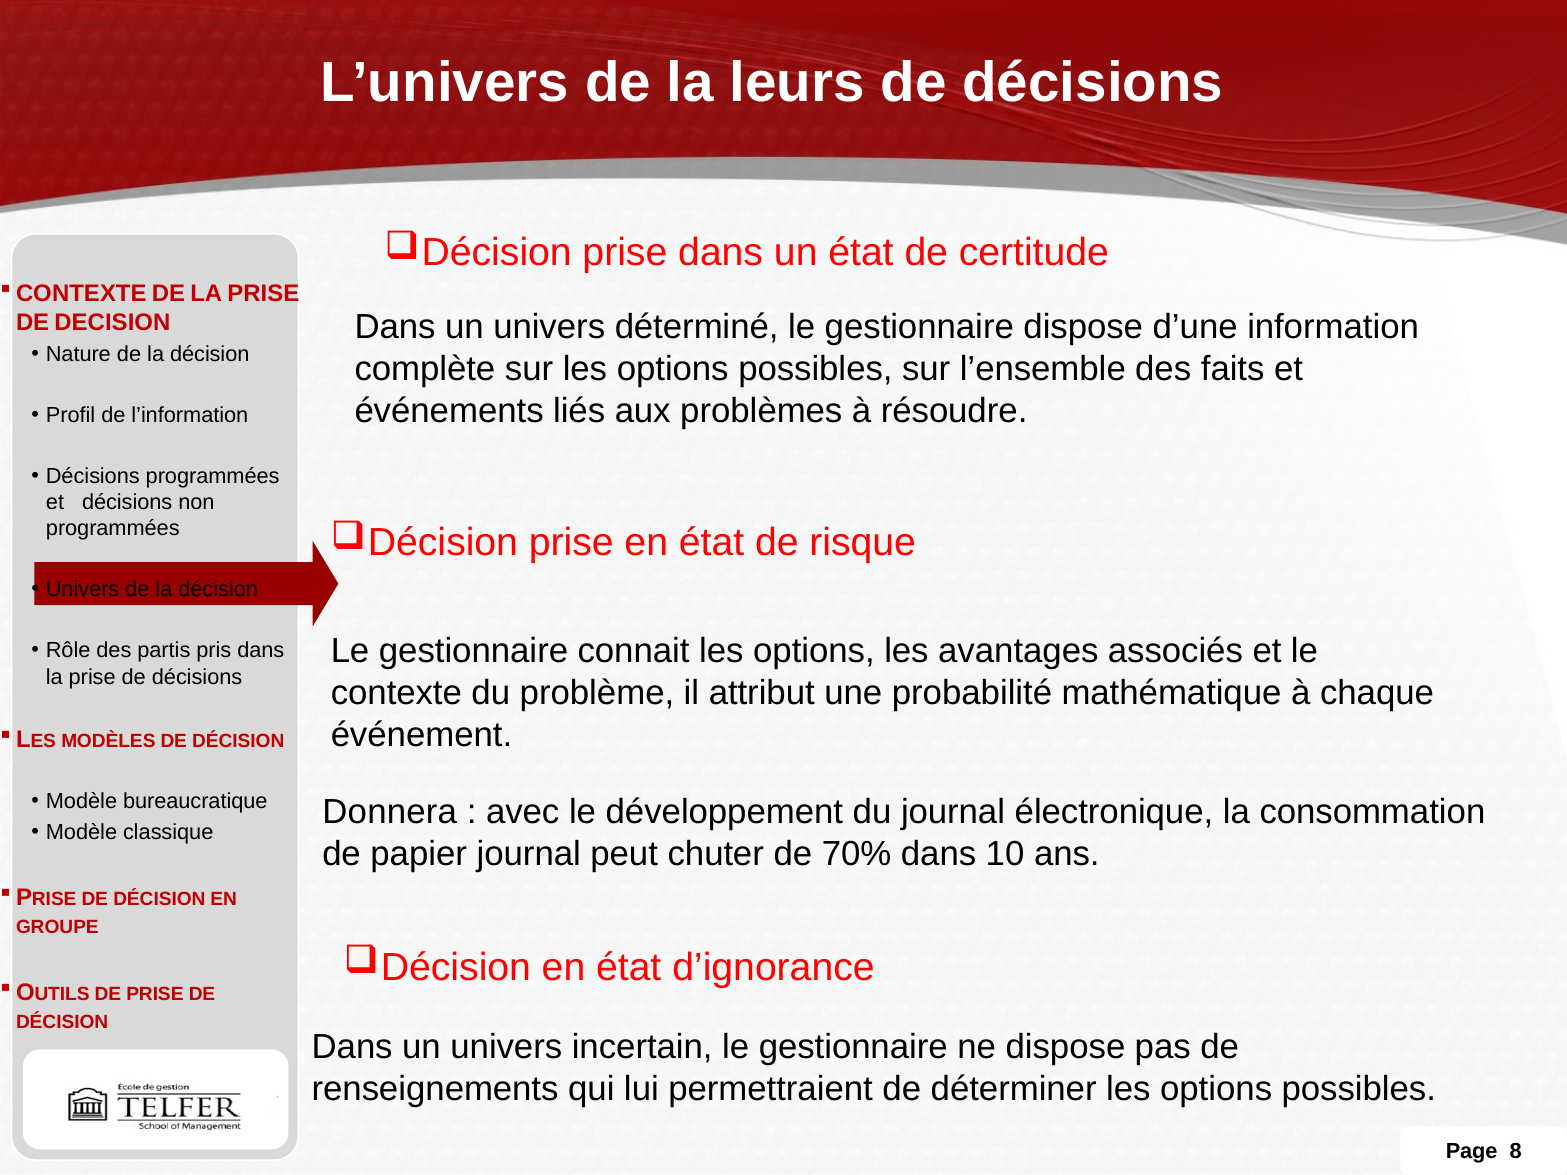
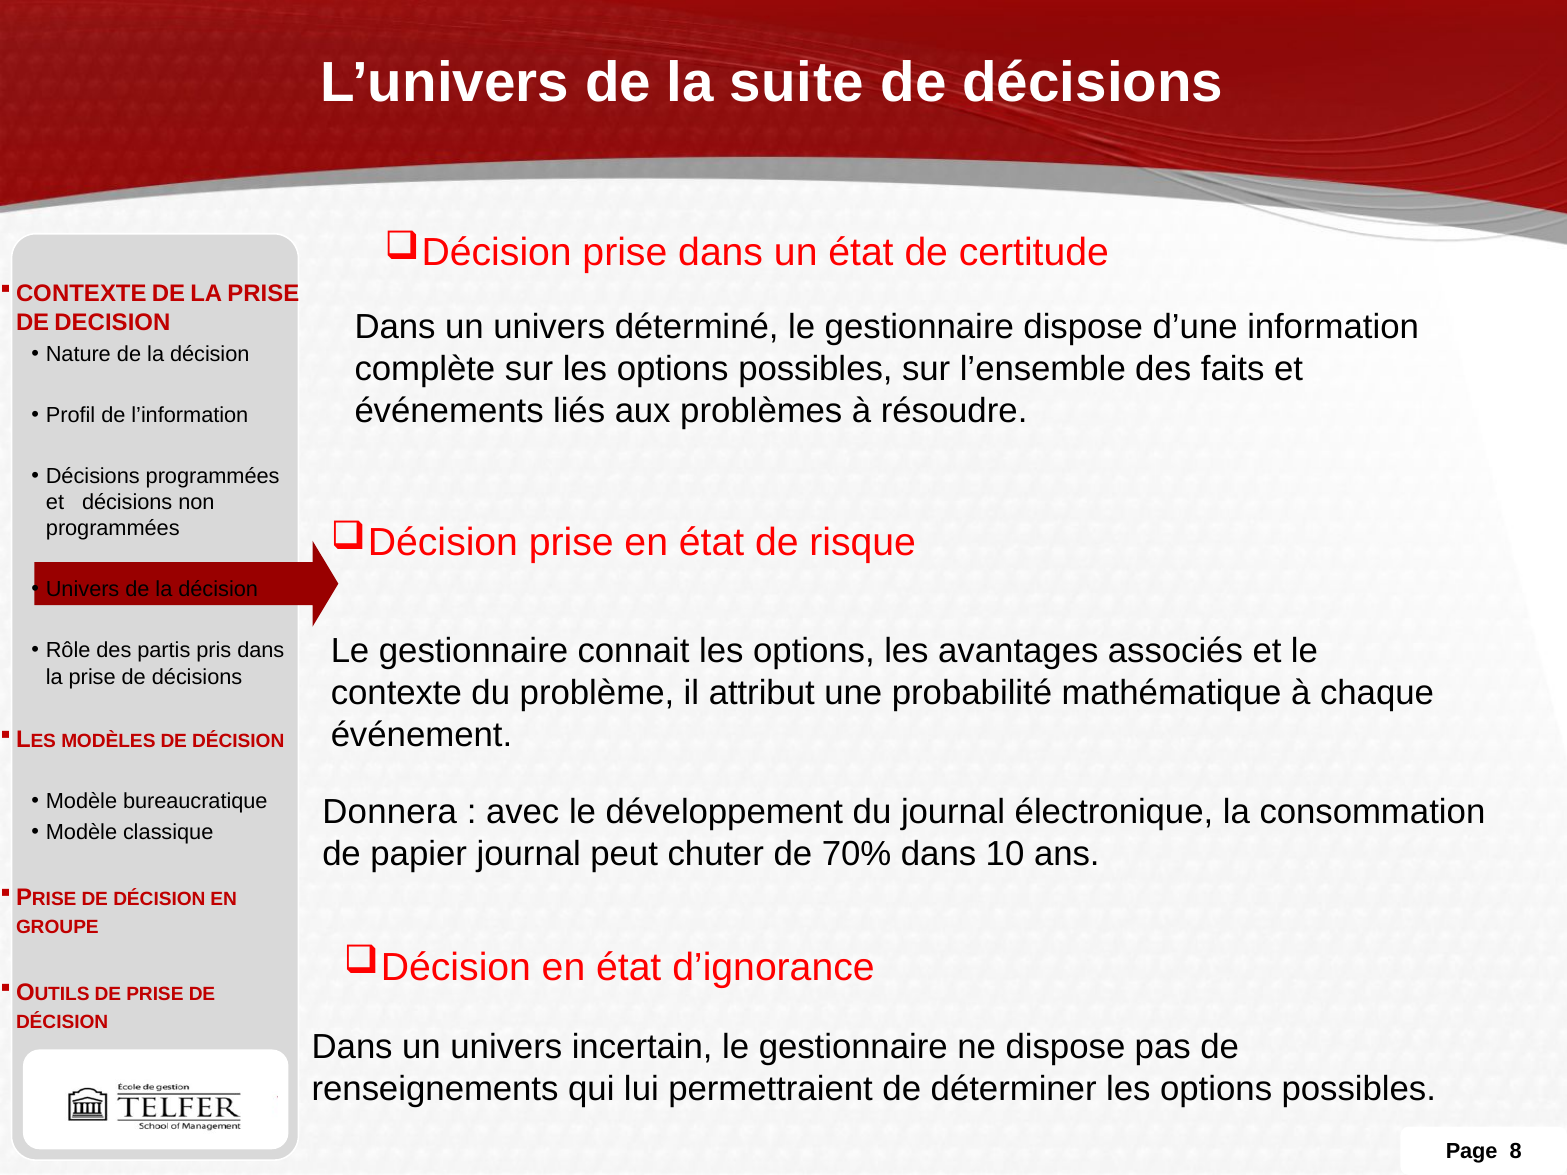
leurs: leurs -> suite (797, 83)
